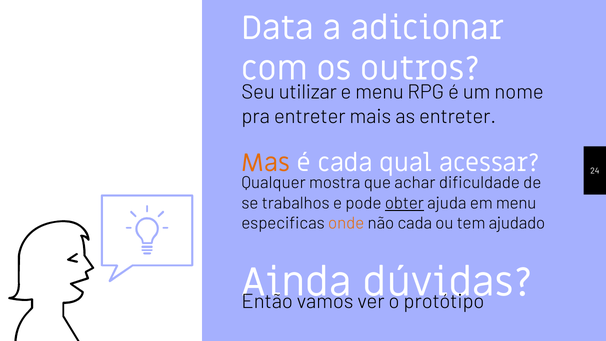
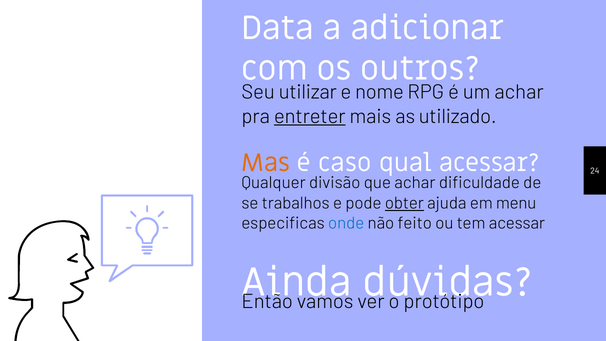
menu: menu -> nome (379, 92)
um nome: nome -> achar (519, 92)
entreter underline: none -> present (310, 116)
as entreter: entreter -> utilizado (458, 116)
é cada: cada -> caso (345, 163)
mostra: mostra -> divisão (335, 183)
onde colour: orange -> blue (346, 223)
não cada: cada -> feito (415, 223)
tem ajudado: ajudado -> acessar (517, 223)
